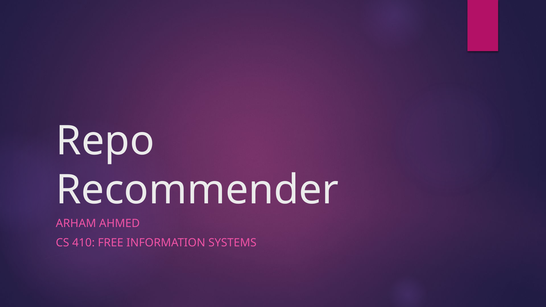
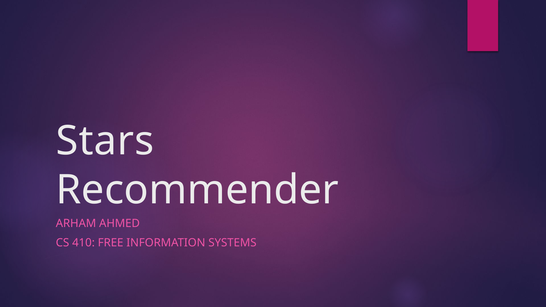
Repo: Repo -> Stars (105, 141)
